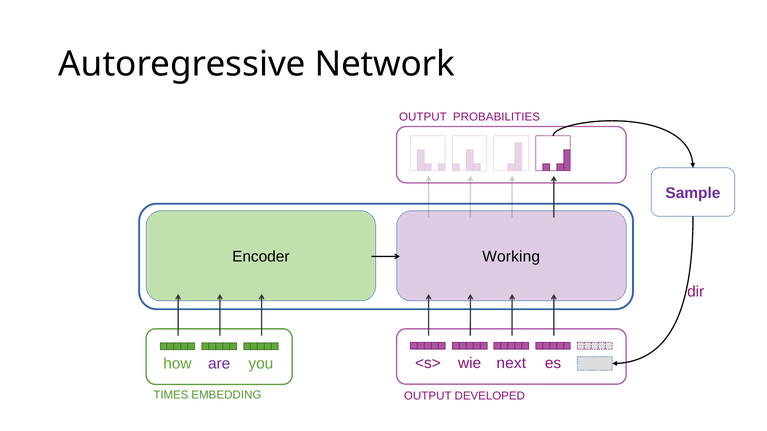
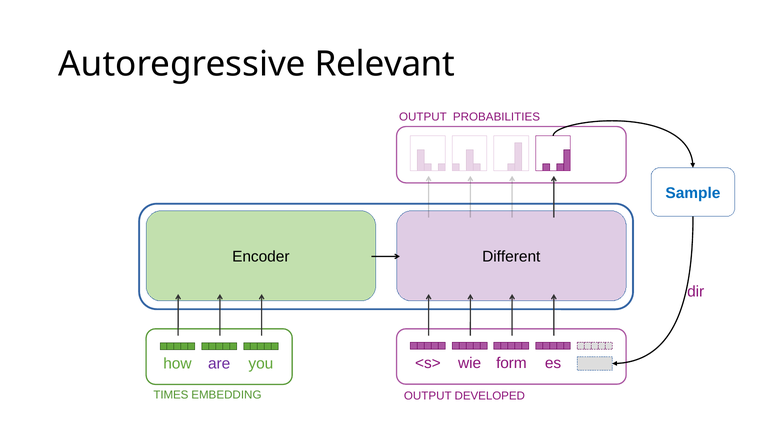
Network: Network -> Relevant (385, 64)
Sample colour: purple -> blue (693, 193)
Working: Working -> Different (511, 257)
next: next -> form (511, 364)
